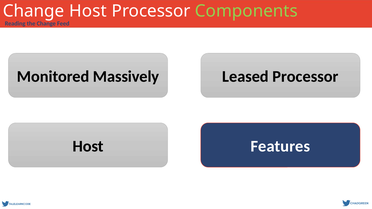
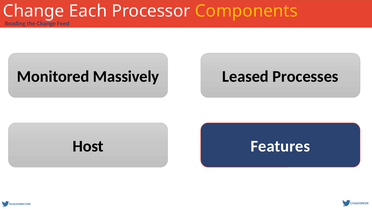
Host: Host -> Each (88, 11)
Components colour: light green -> yellow (246, 11)
Leased Processor: Processor -> Processes (305, 77)
